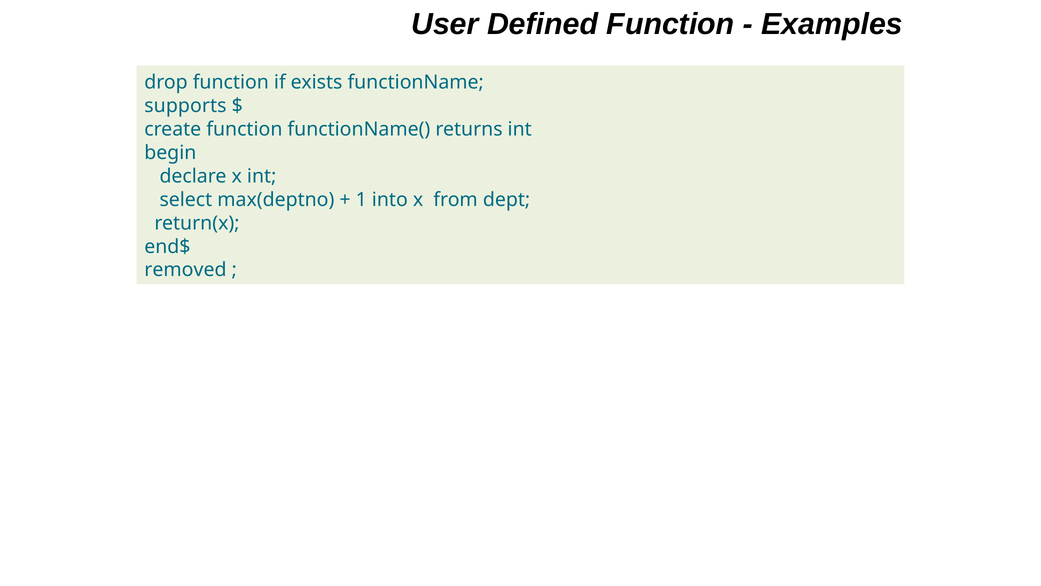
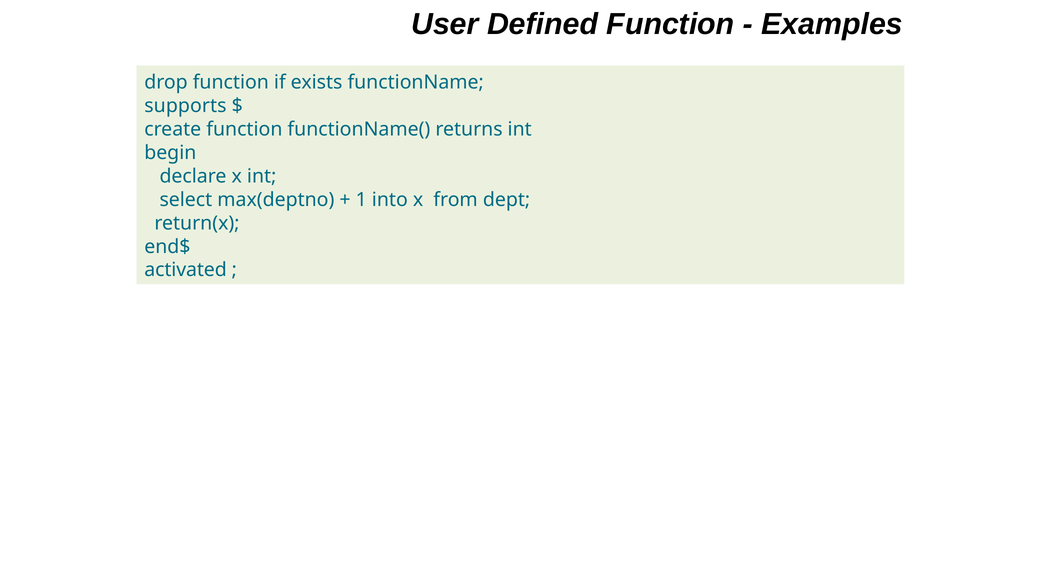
removed: removed -> activated (186, 270)
